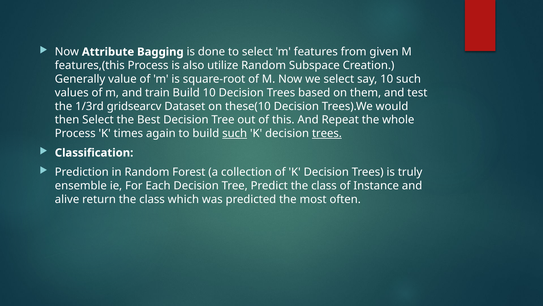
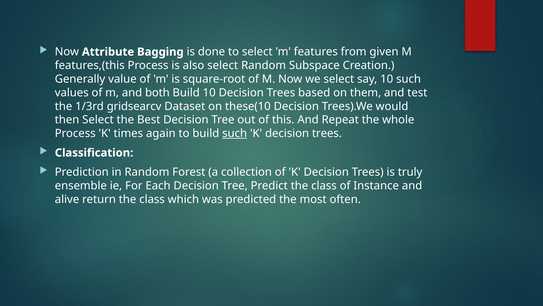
also utilize: utilize -> select (223, 65)
train: train -> both (157, 93)
trees underline: present -> none (327, 133)
